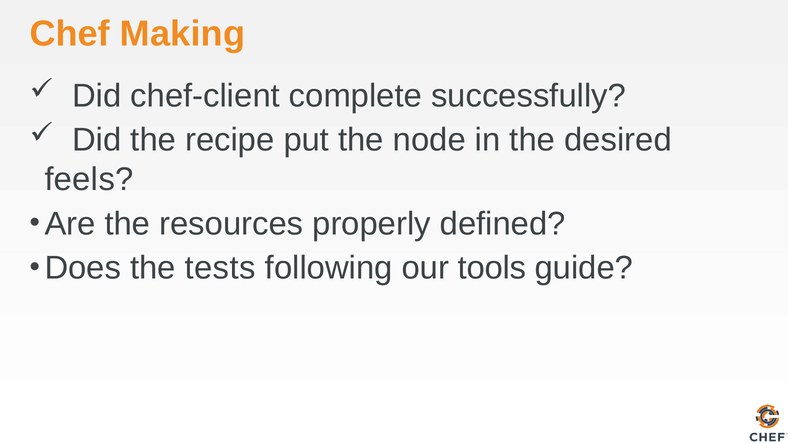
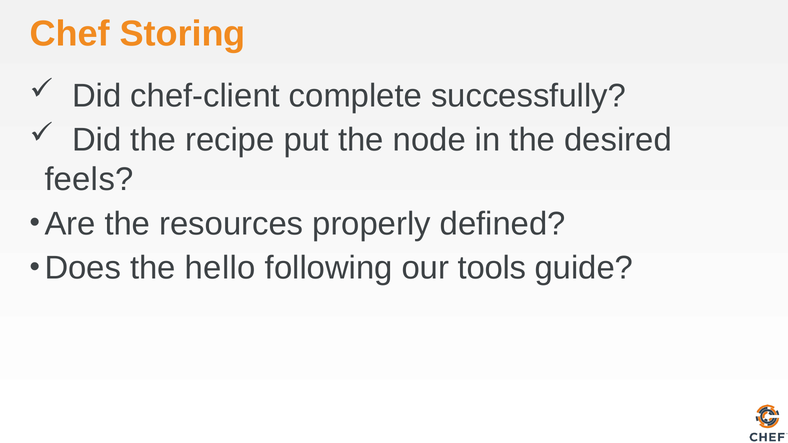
Making: Making -> Storing (183, 34)
tests: tests -> hello (220, 268)
